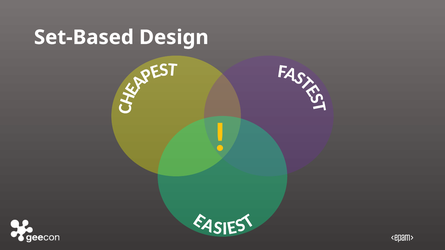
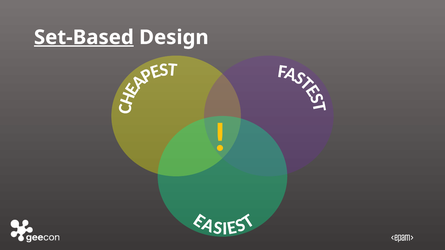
Set-Based underline: none -> present (84, 37)
